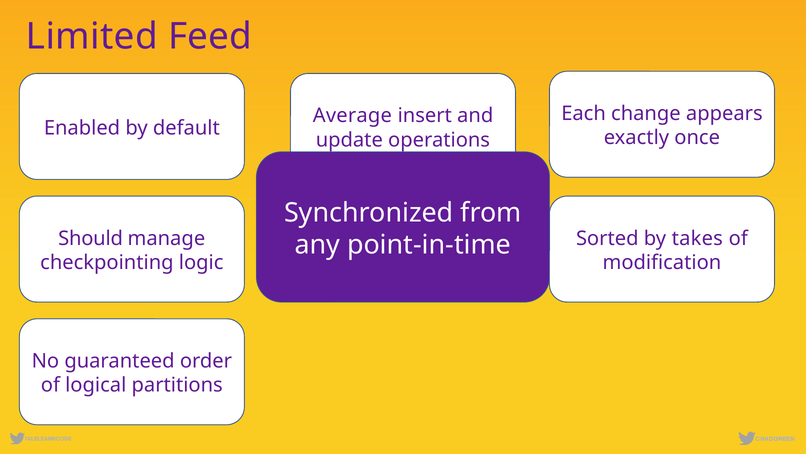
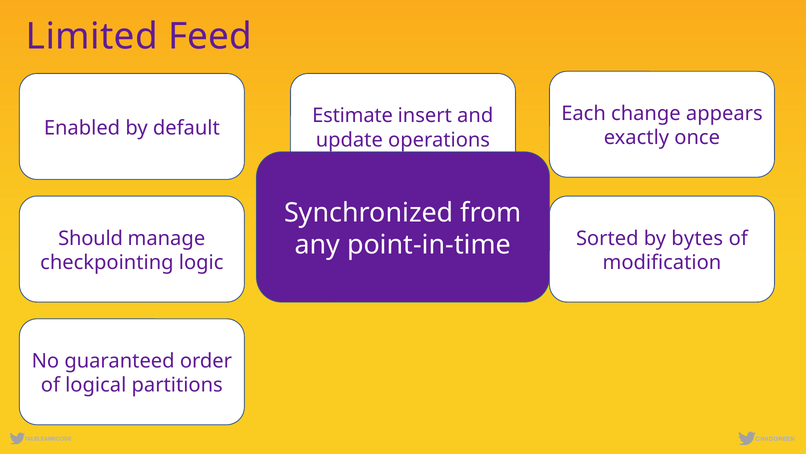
Average: Average -> Estimate (353, 116)
takes: takes -> bytes (697, 238)
